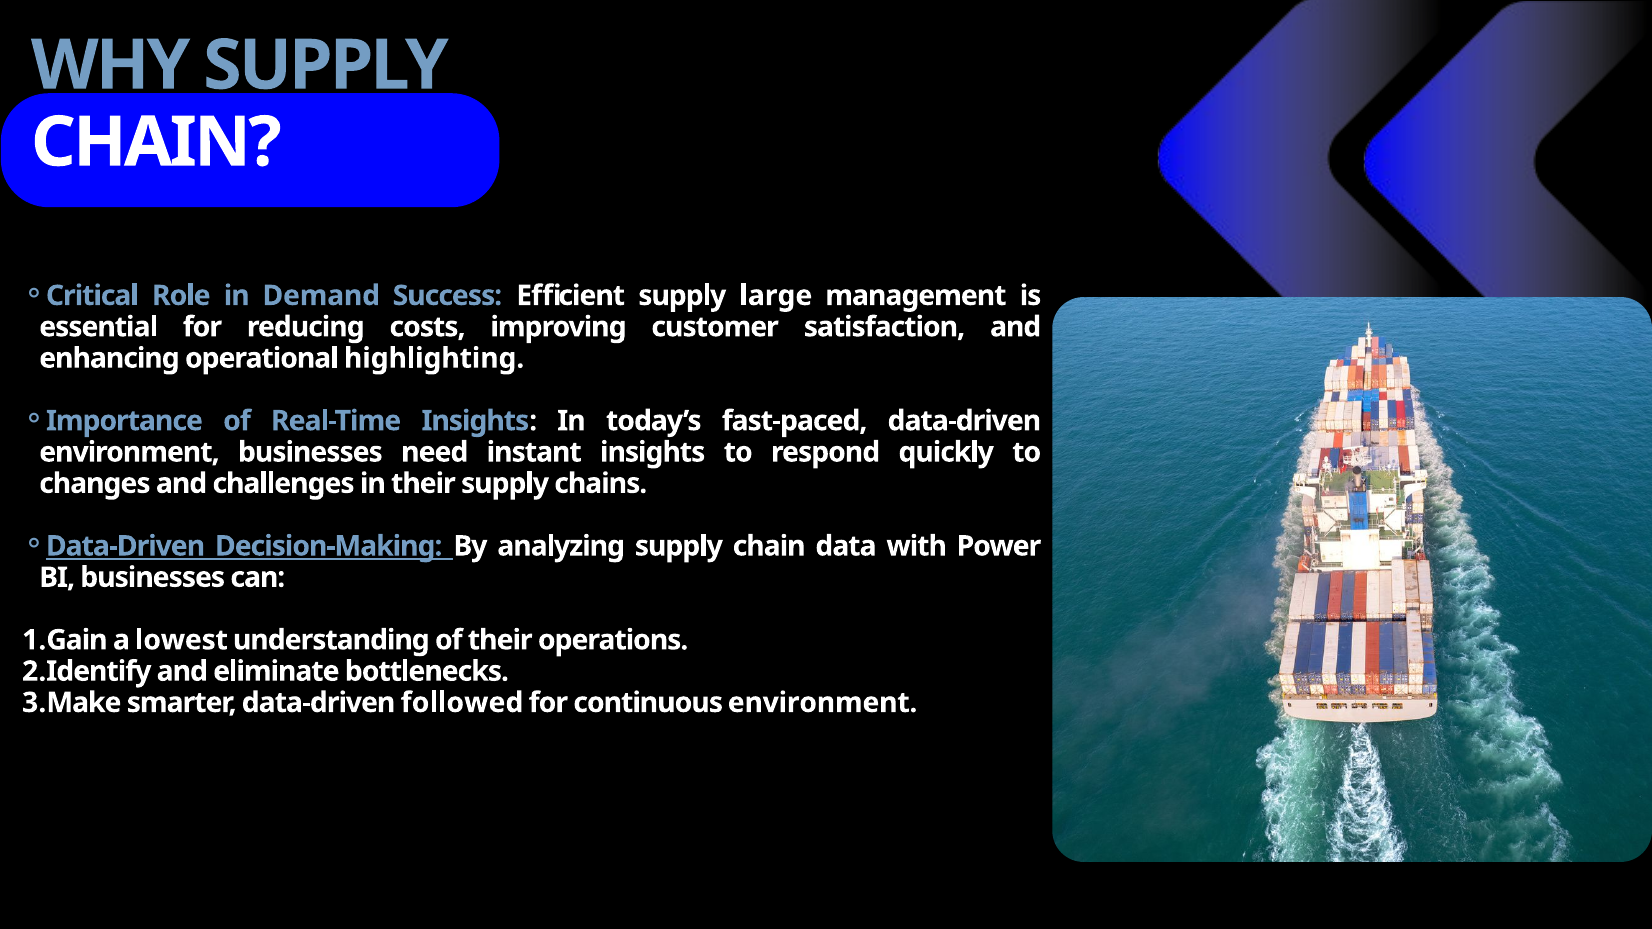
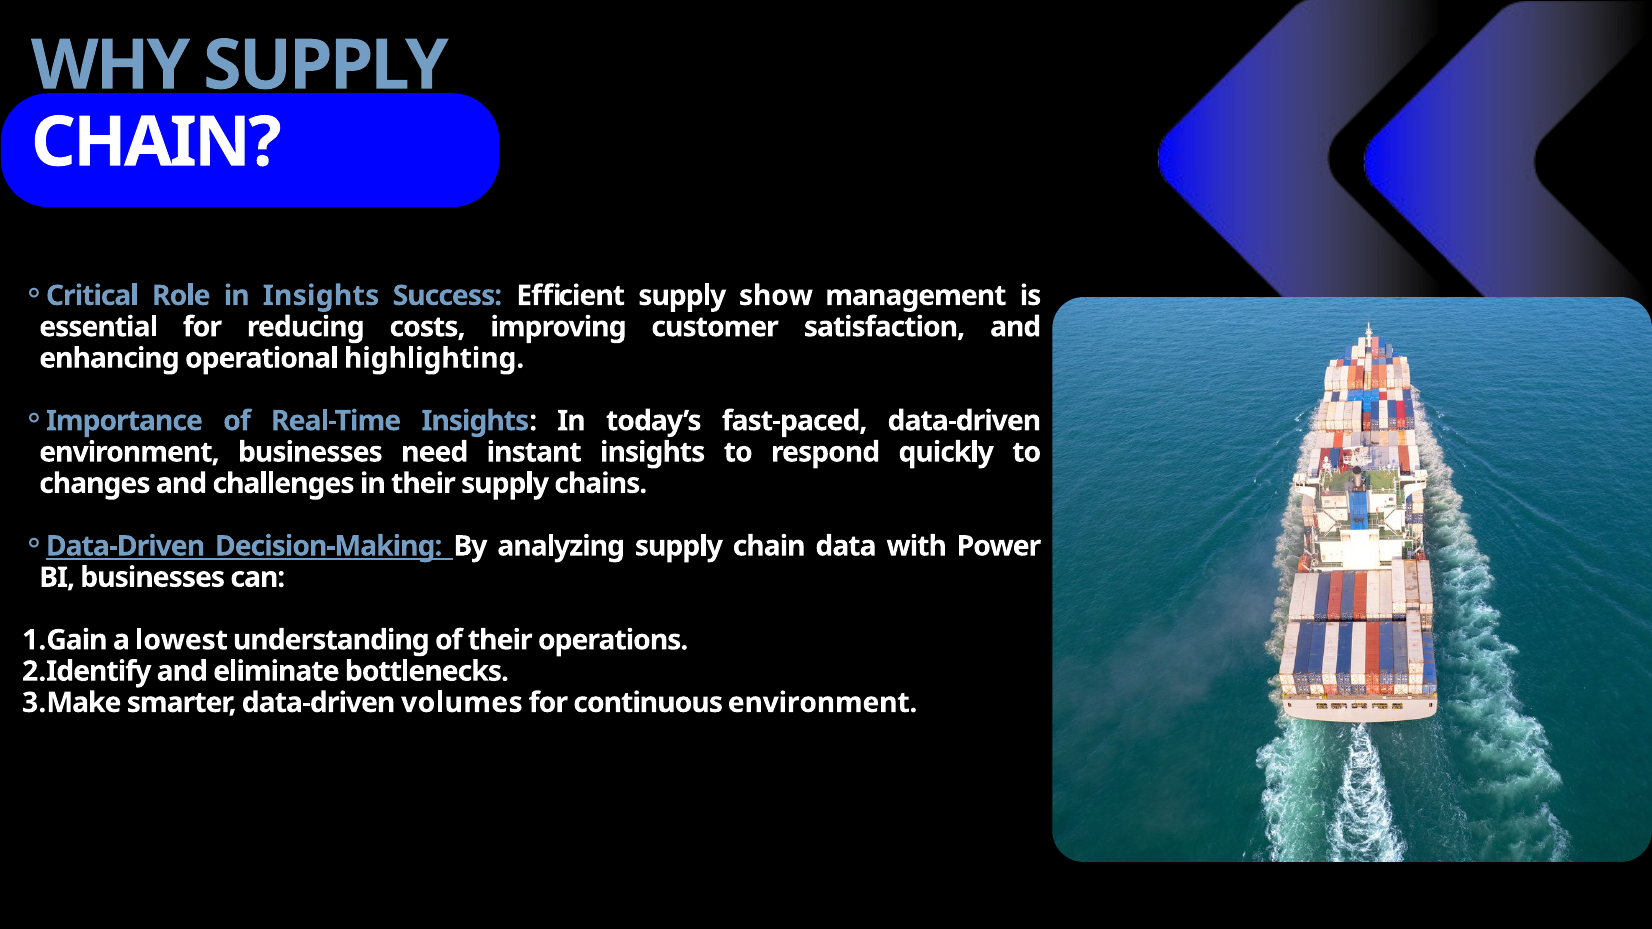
in Demand: Demand -> Insights (321, 296)
large: large -> show (776, 296)
followed: followed -> volumes (462, 703)
